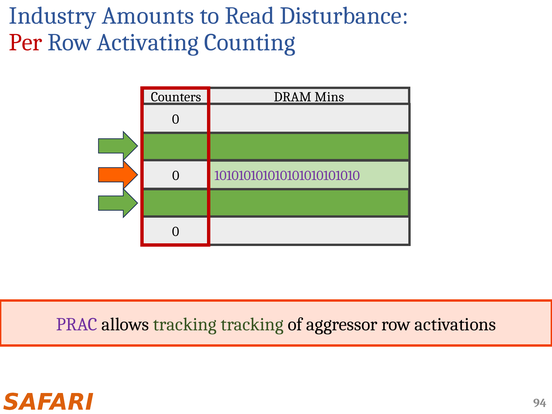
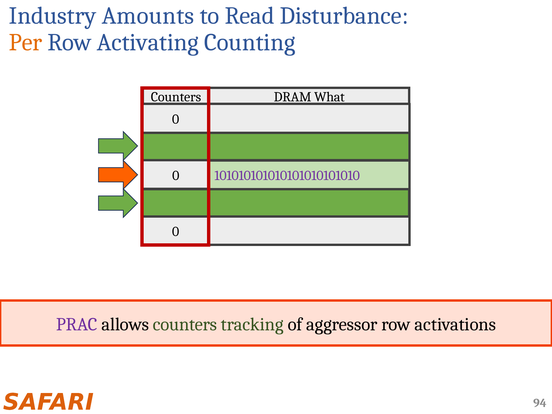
Per colour: red -> orange (26, 42)
Mins: Mins -> What (329, 97)
allows tracking: tracking -> counters (185, 324)
